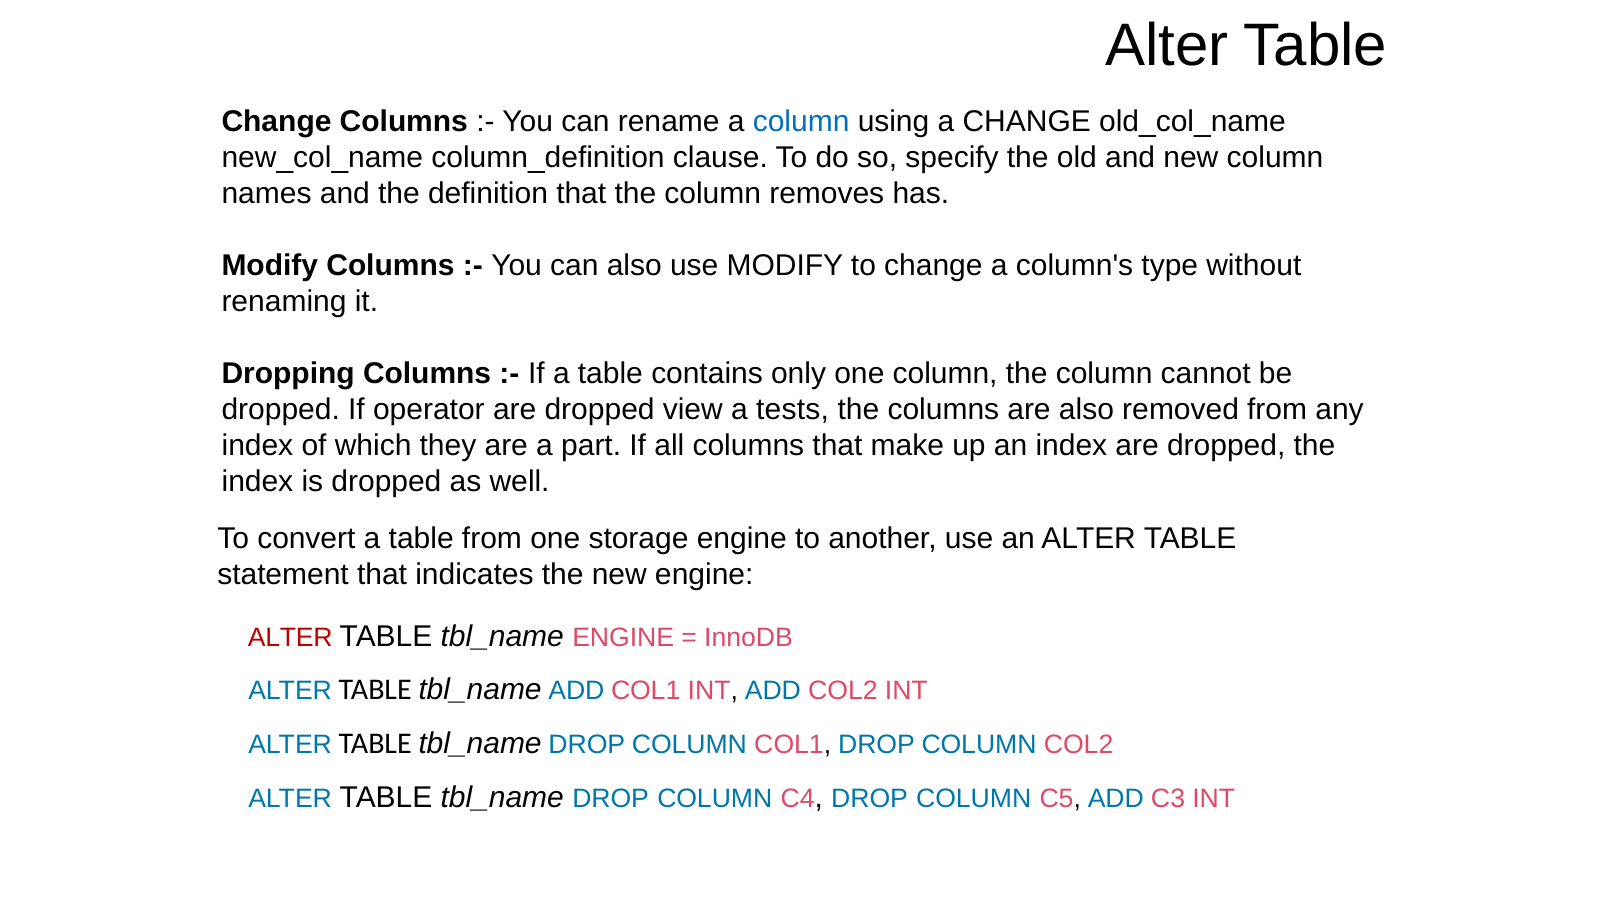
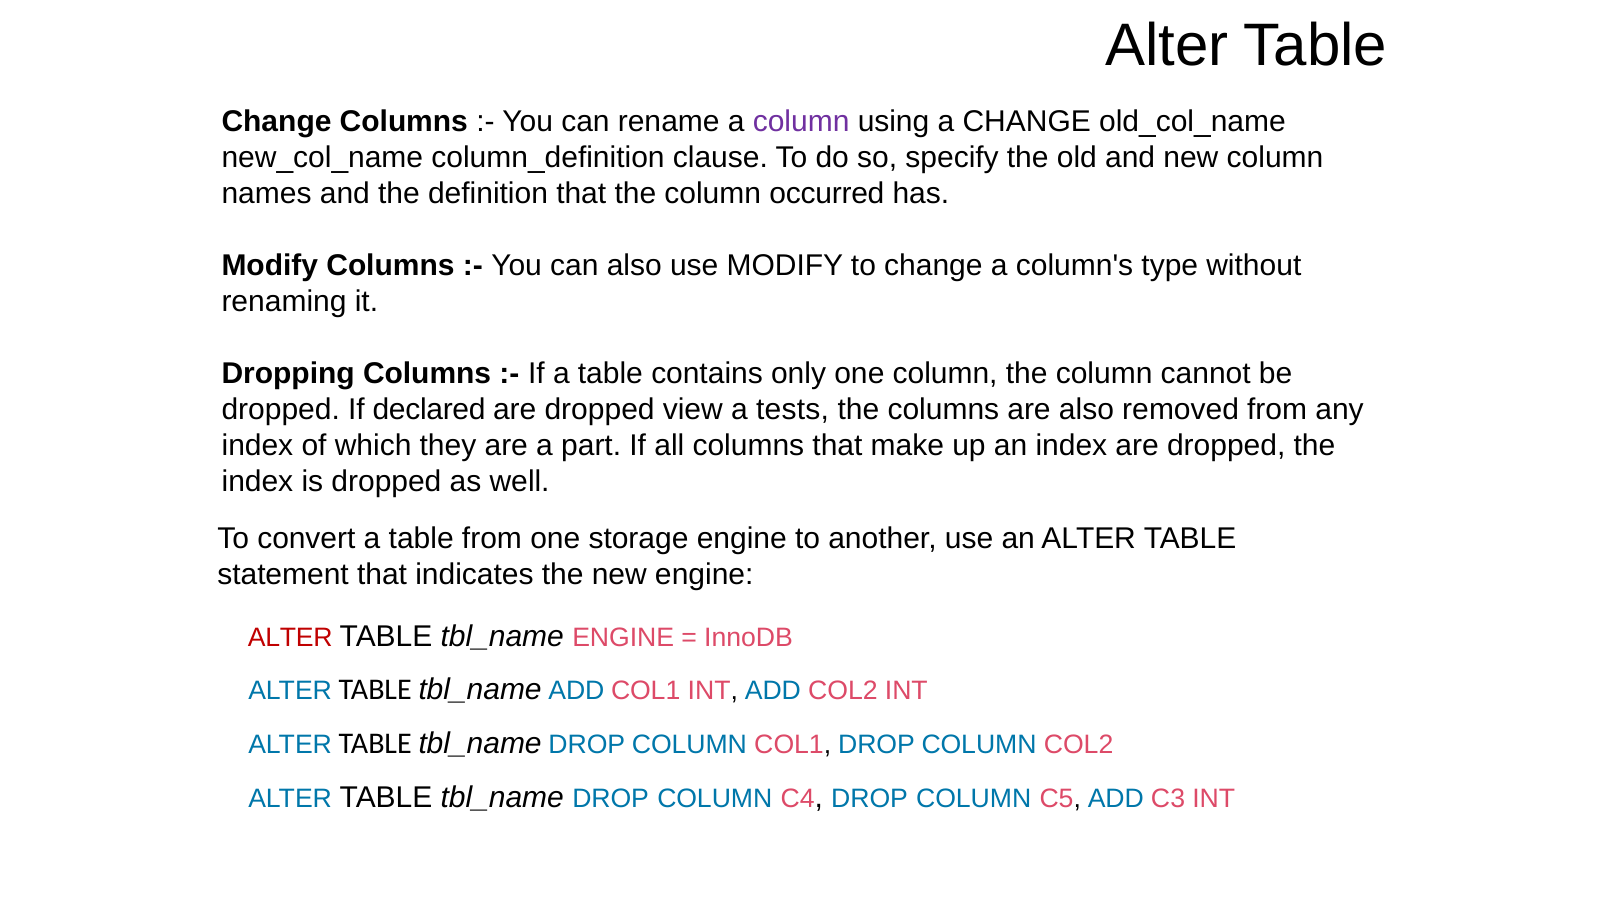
column colour: blue -> purple (801, 122)
removes: removes -> occurred (827, 194)
operator: operator -> declared (429, 409)
